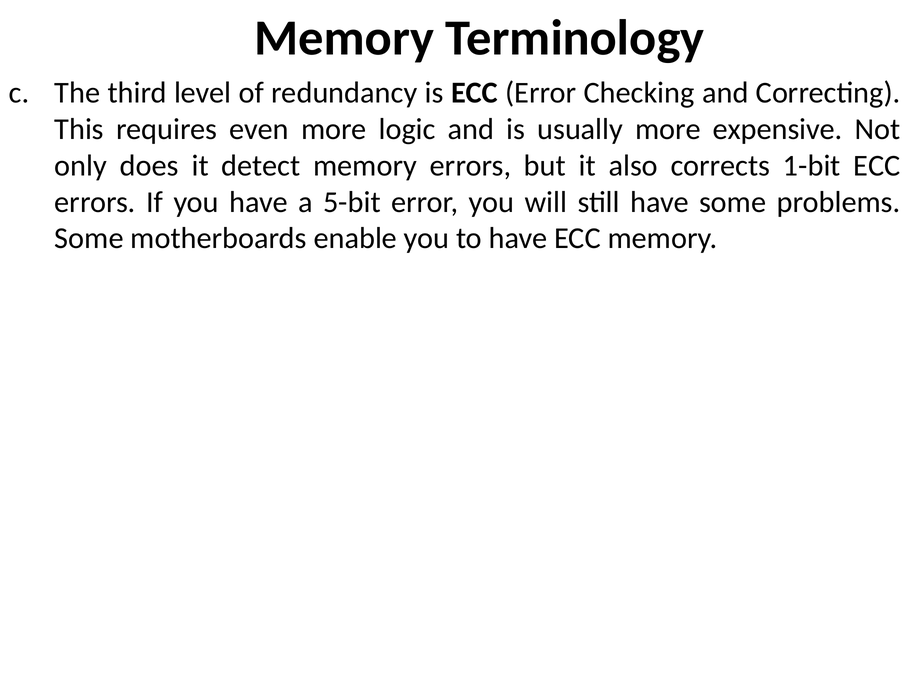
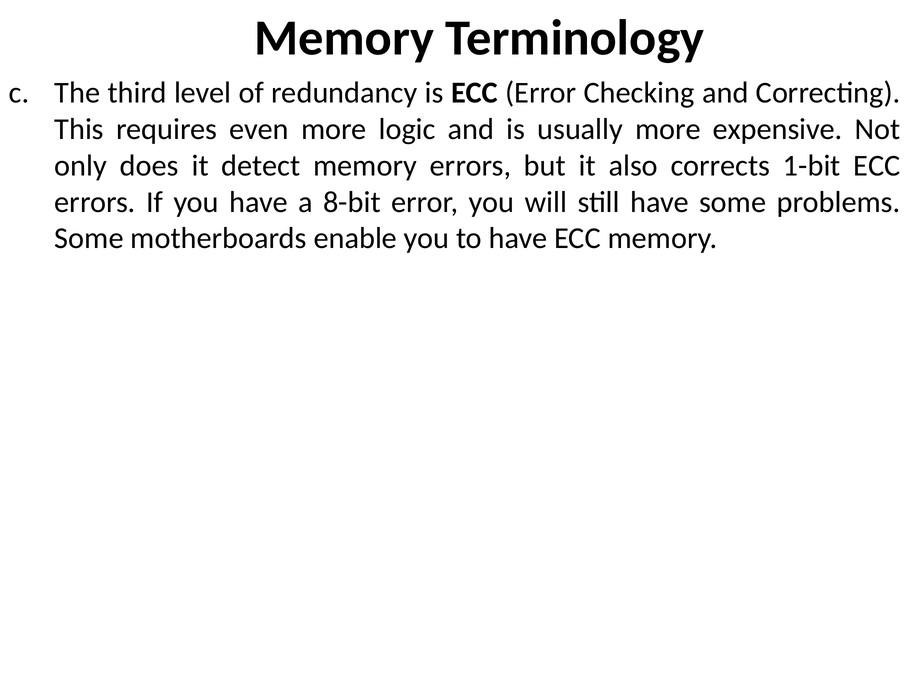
5-bit: 5-bit -> 8-bit (352, 202)
